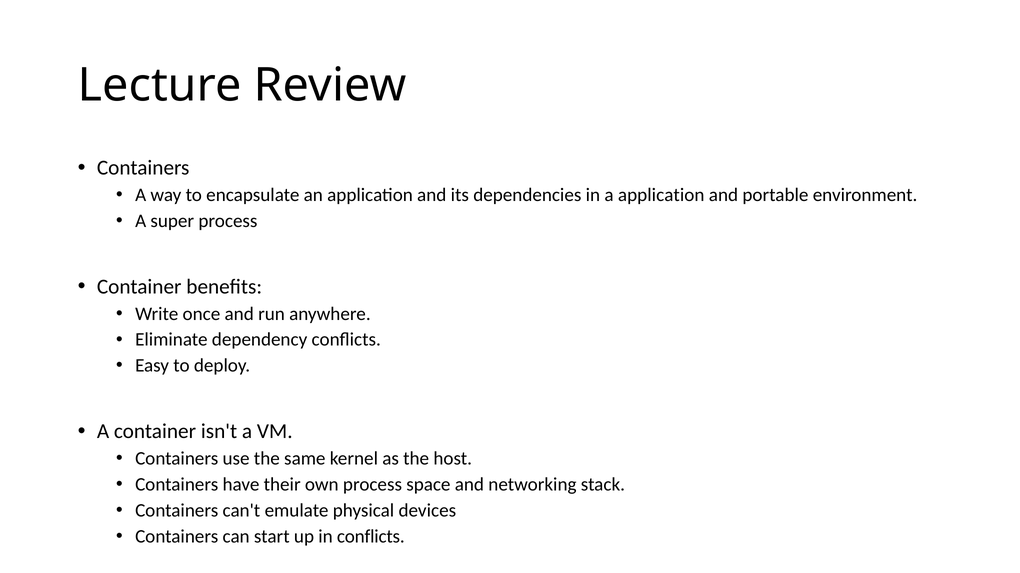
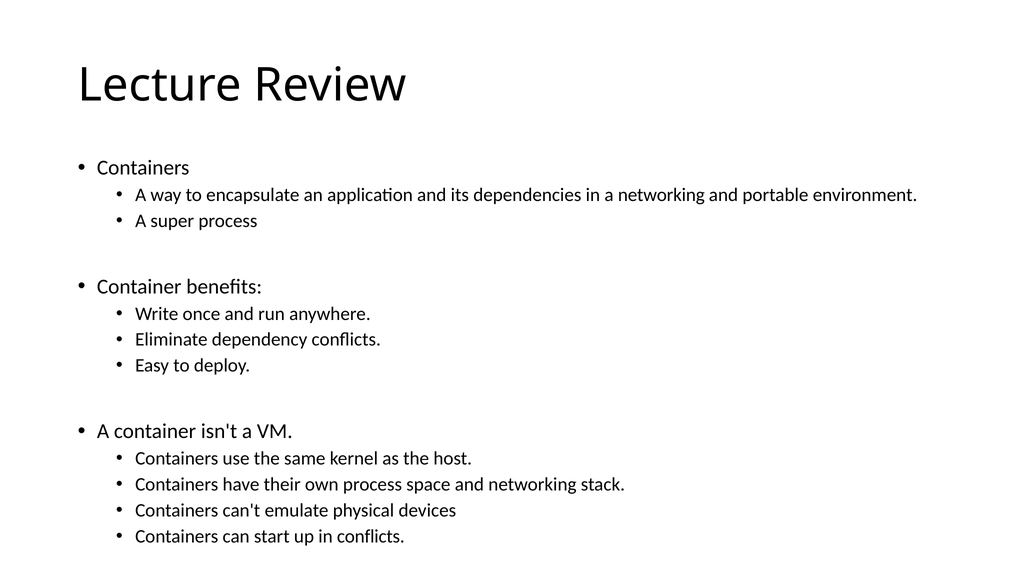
a application: application -> networking (661, 195)
